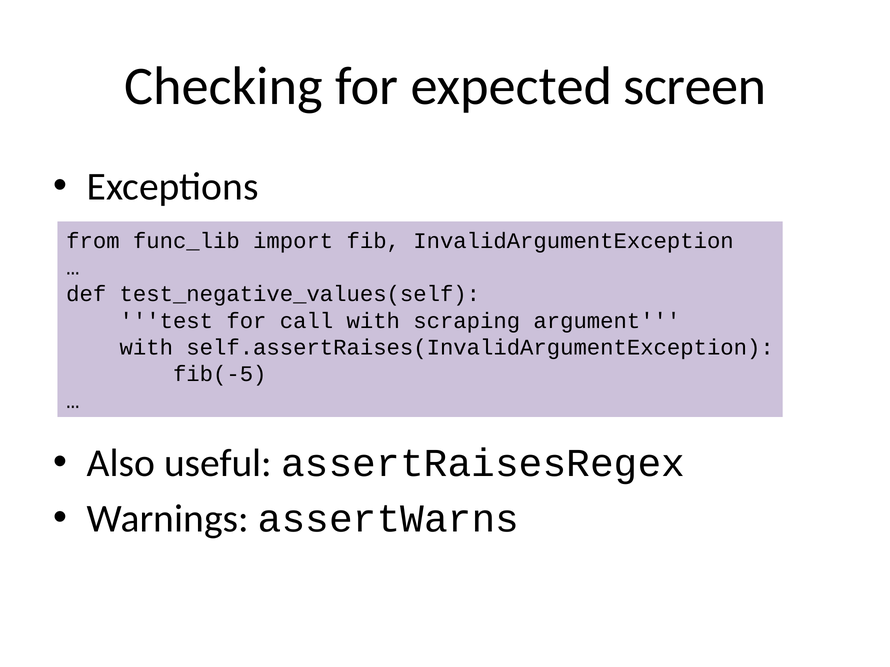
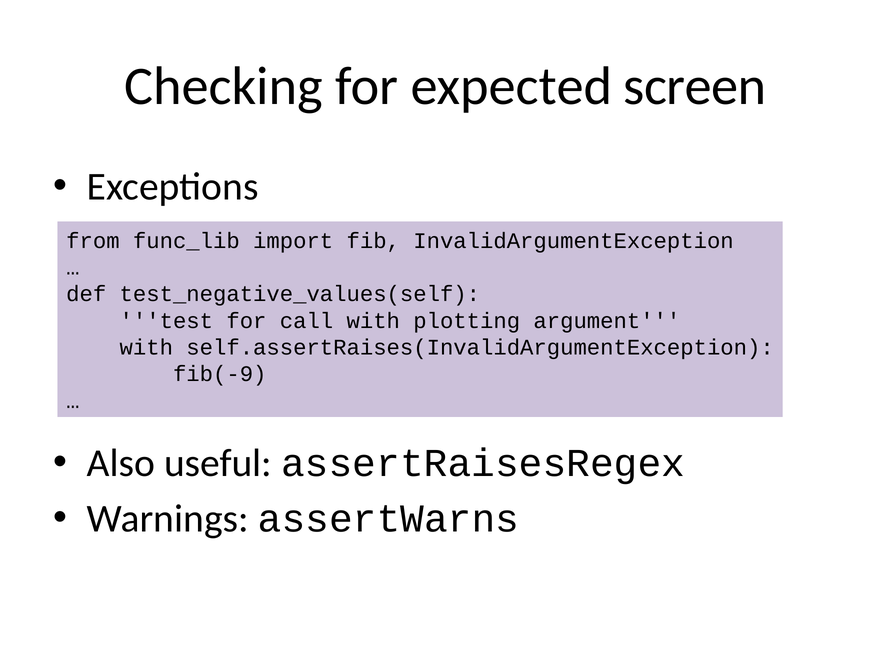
scraping: scraping -> plotting (467, 321)
fib(-5: fib(-5 -> fib(-9 (220, 374)
